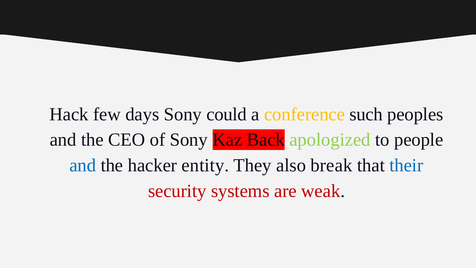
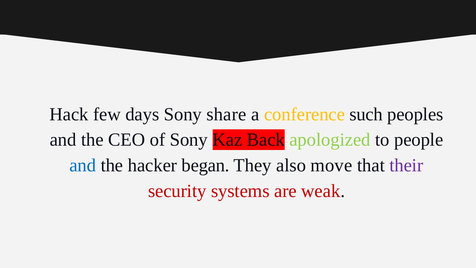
could: could -> share (226, 114)
entity: entity -> began (206, 165)
break: break -> move (331, 165)
their colour: blue -> purple (406, 165)
